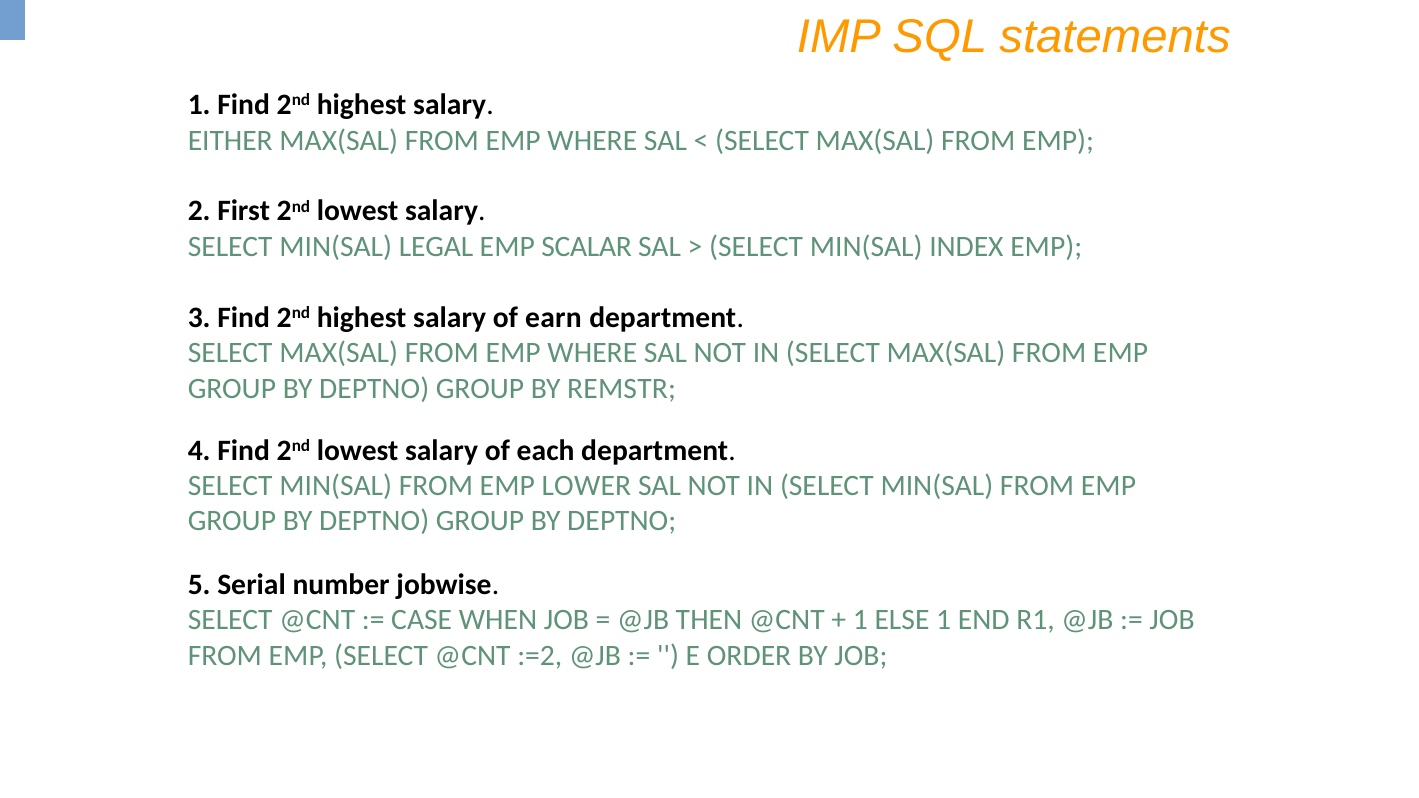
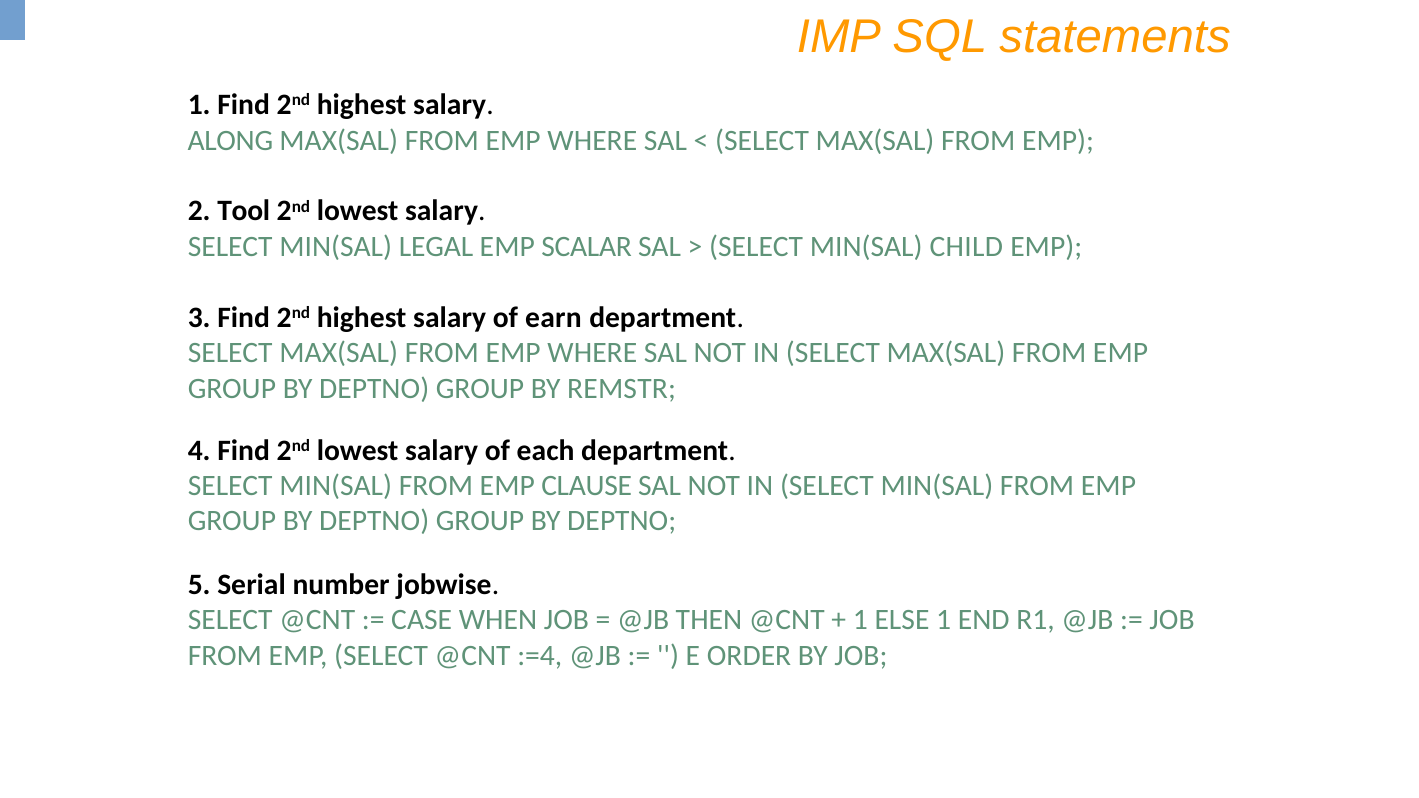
EITHER: EITHER -> ALONG (230, 140)
First: First -> Tool (244, 211)
INDEX: INDEX -> CHILD (966, 247)
LOWER: LOWER -> CLAUSE (587, 486)
:=2: :=2 -> :=4 (540, 656)
